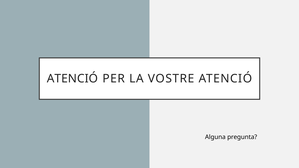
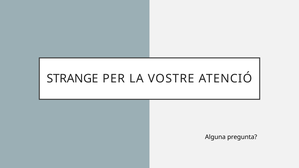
ATENCIÓ: ATENCIÓ -> STRANGE (73, 79)
